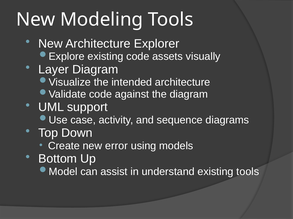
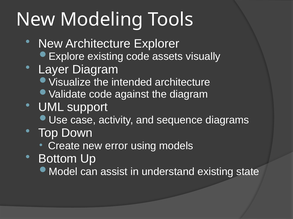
existing tools: tools -> state (248, 172)
